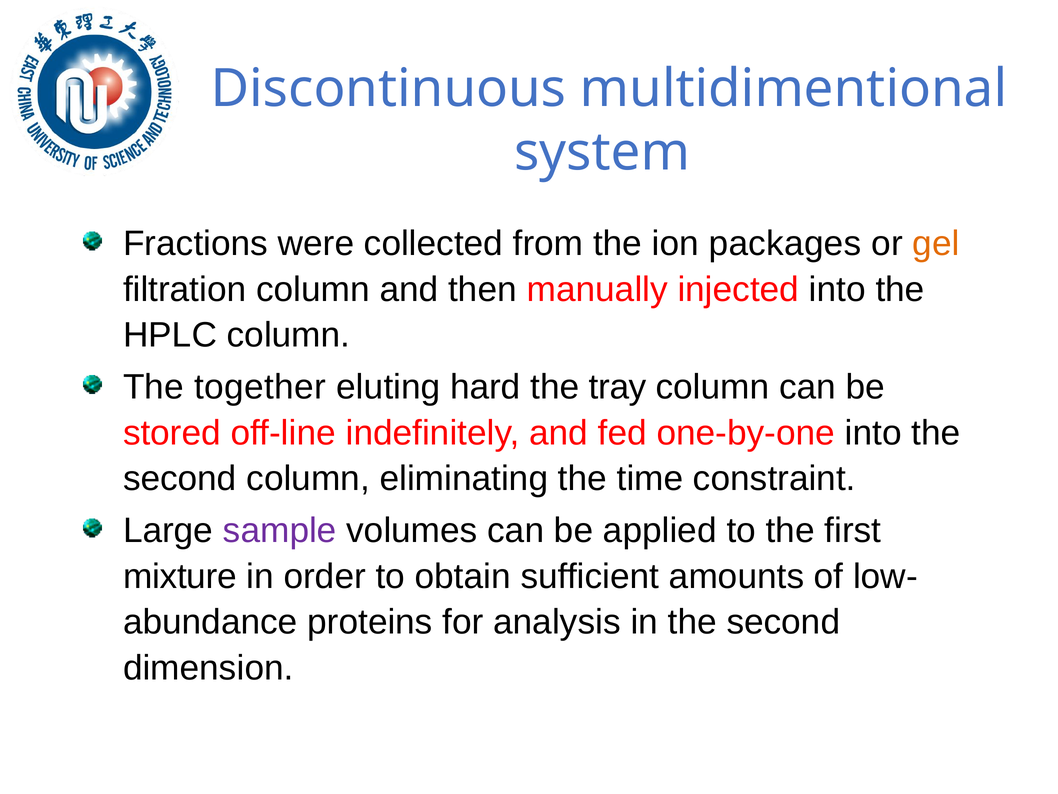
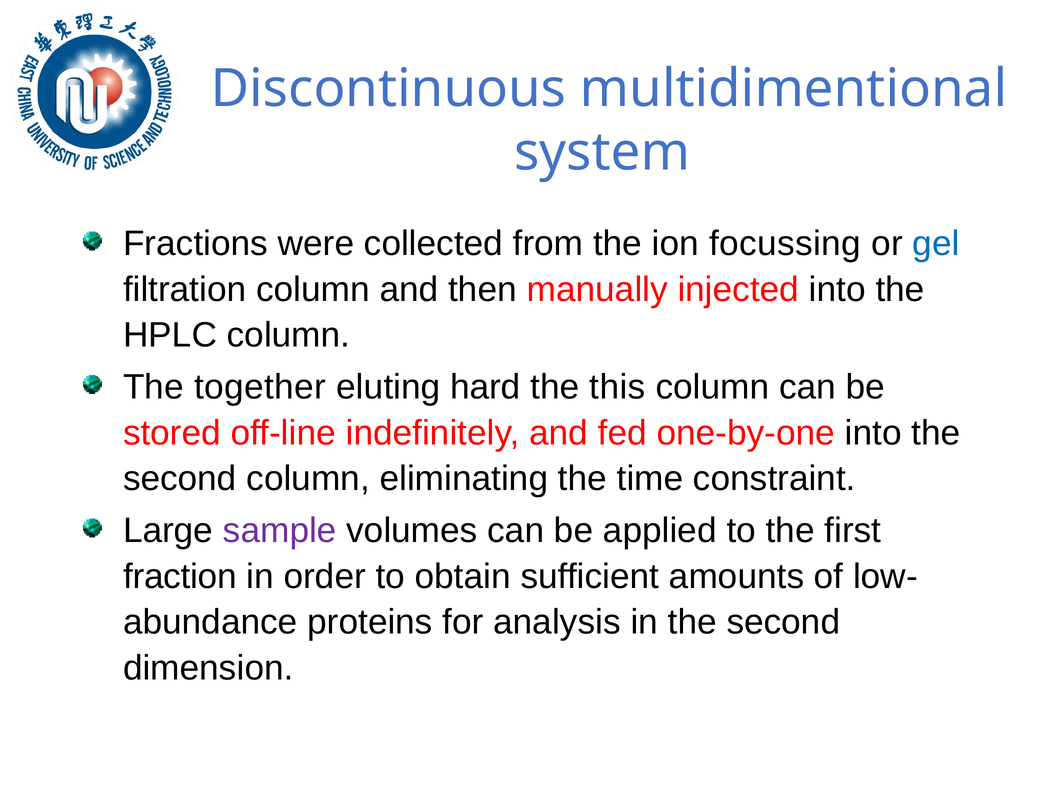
packages: packages -> focussing (785, 244)
gel colour: orange -> blue (936, 244)
tray: tray -> this (617, 387)
mixture: mixture -> fraction (180, 576)
